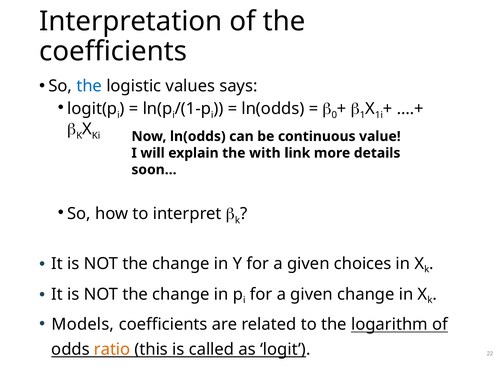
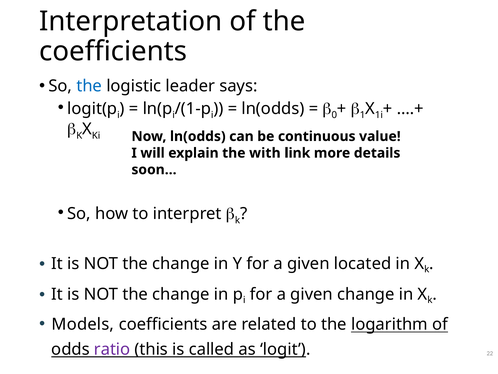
values: values -> leader (190, 86)
choices: choices -> located (363, 263)
ratio colour: orange -> purple (112, 349)
